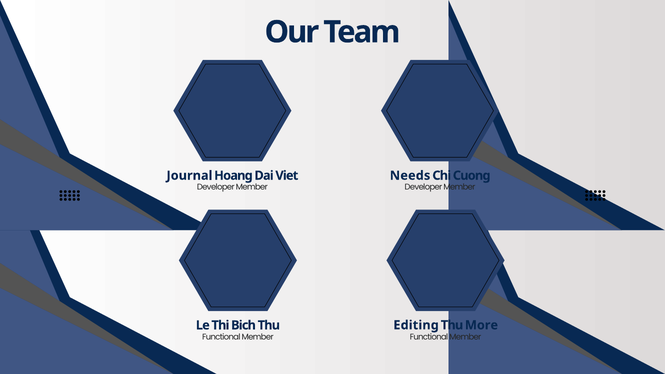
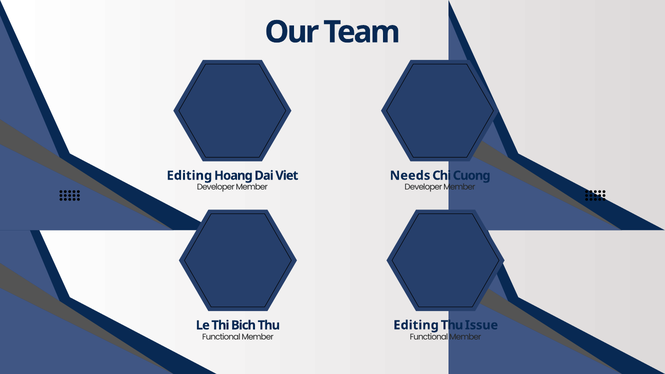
Journal: Journal -> Editing (189, 176)
More: More -> Issue (482, 325)
